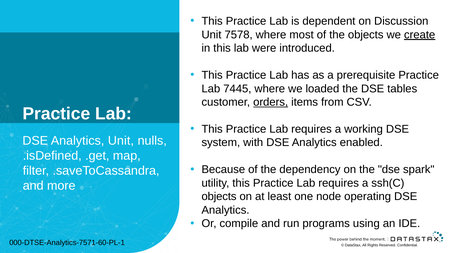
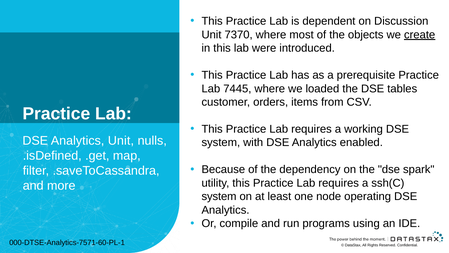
7578: 7578 -> 7370 (239, 35)
orders underline: present -> none (271, 102)
objects: objects -> system (219, 196)
